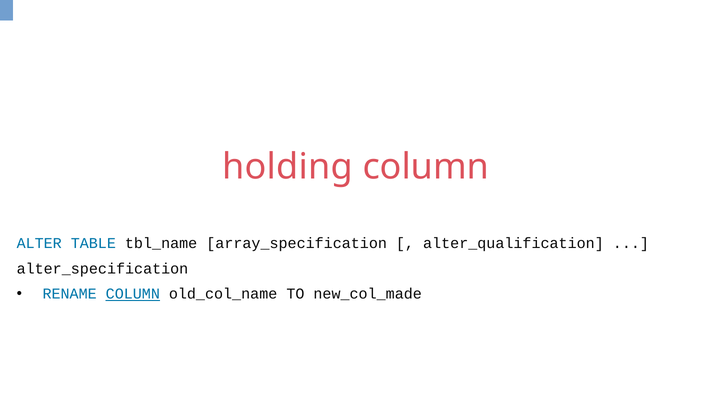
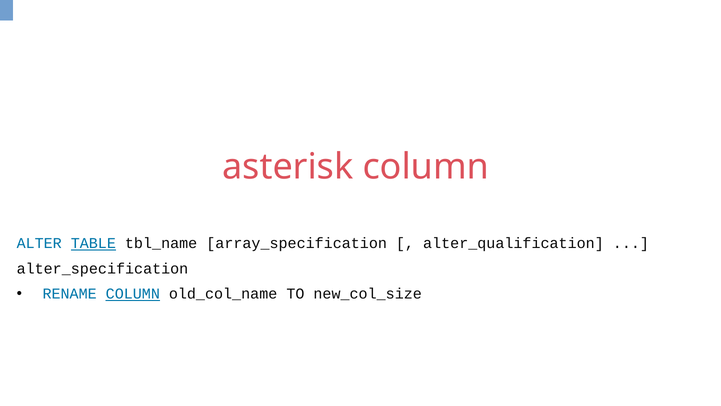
holding: holding -> asterisk (288, 166)
TABLE underline: none -> present (93, 243)
new_col_made: new_col_made -> new_col_size (368, 294)
